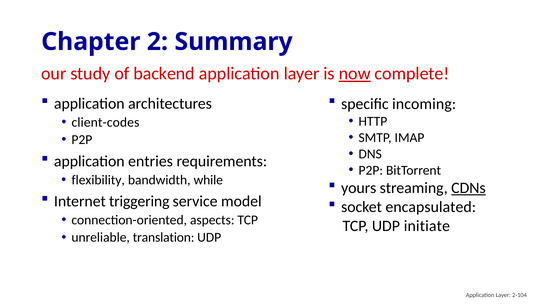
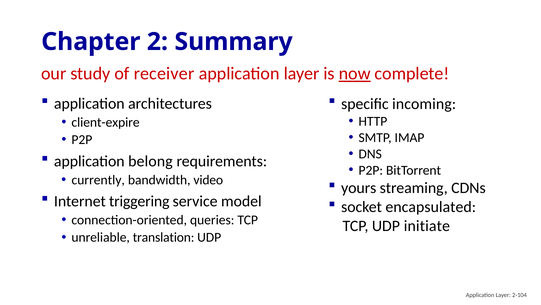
backend: backend -> receiver (164, 73)
client-codes: client-codes -> client-expire (106, 122)
entries: entries -> belong (150, 161)
flexibility: flexibility -> currently (98, 179)
while: while -> video (208, 179)
CDNs underline: present -> none (468, 188)
aspects: aspects -> queries (212, 220)
